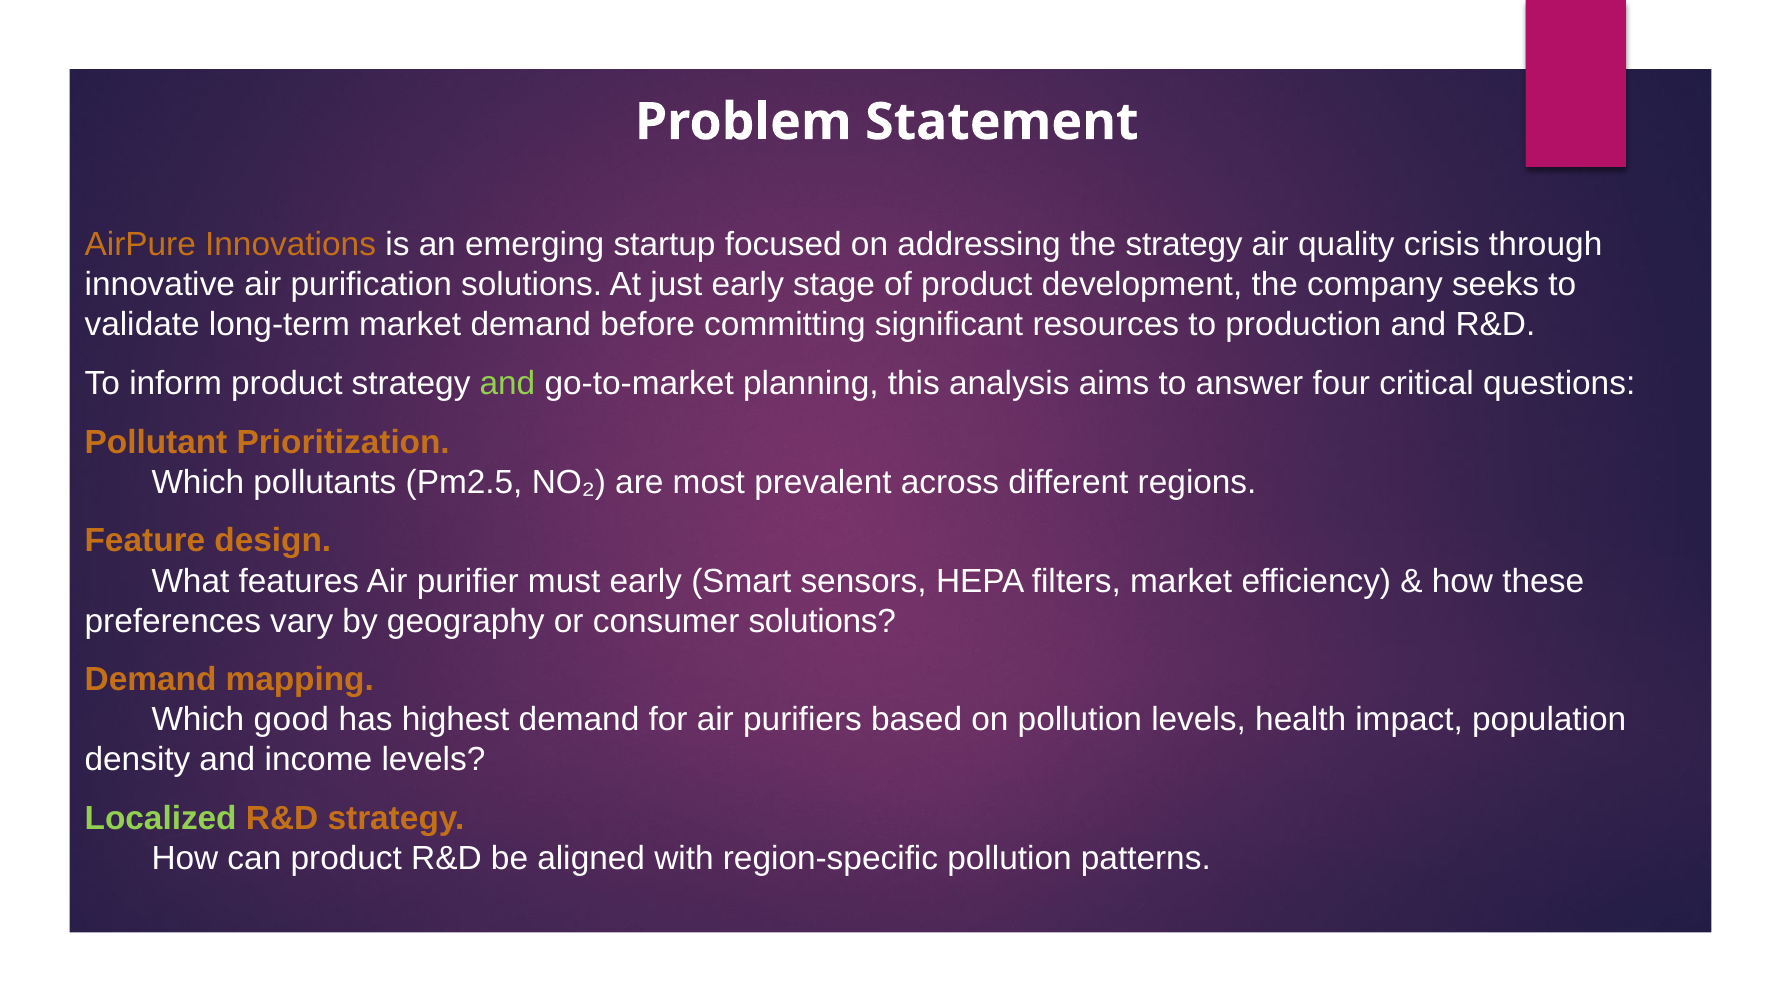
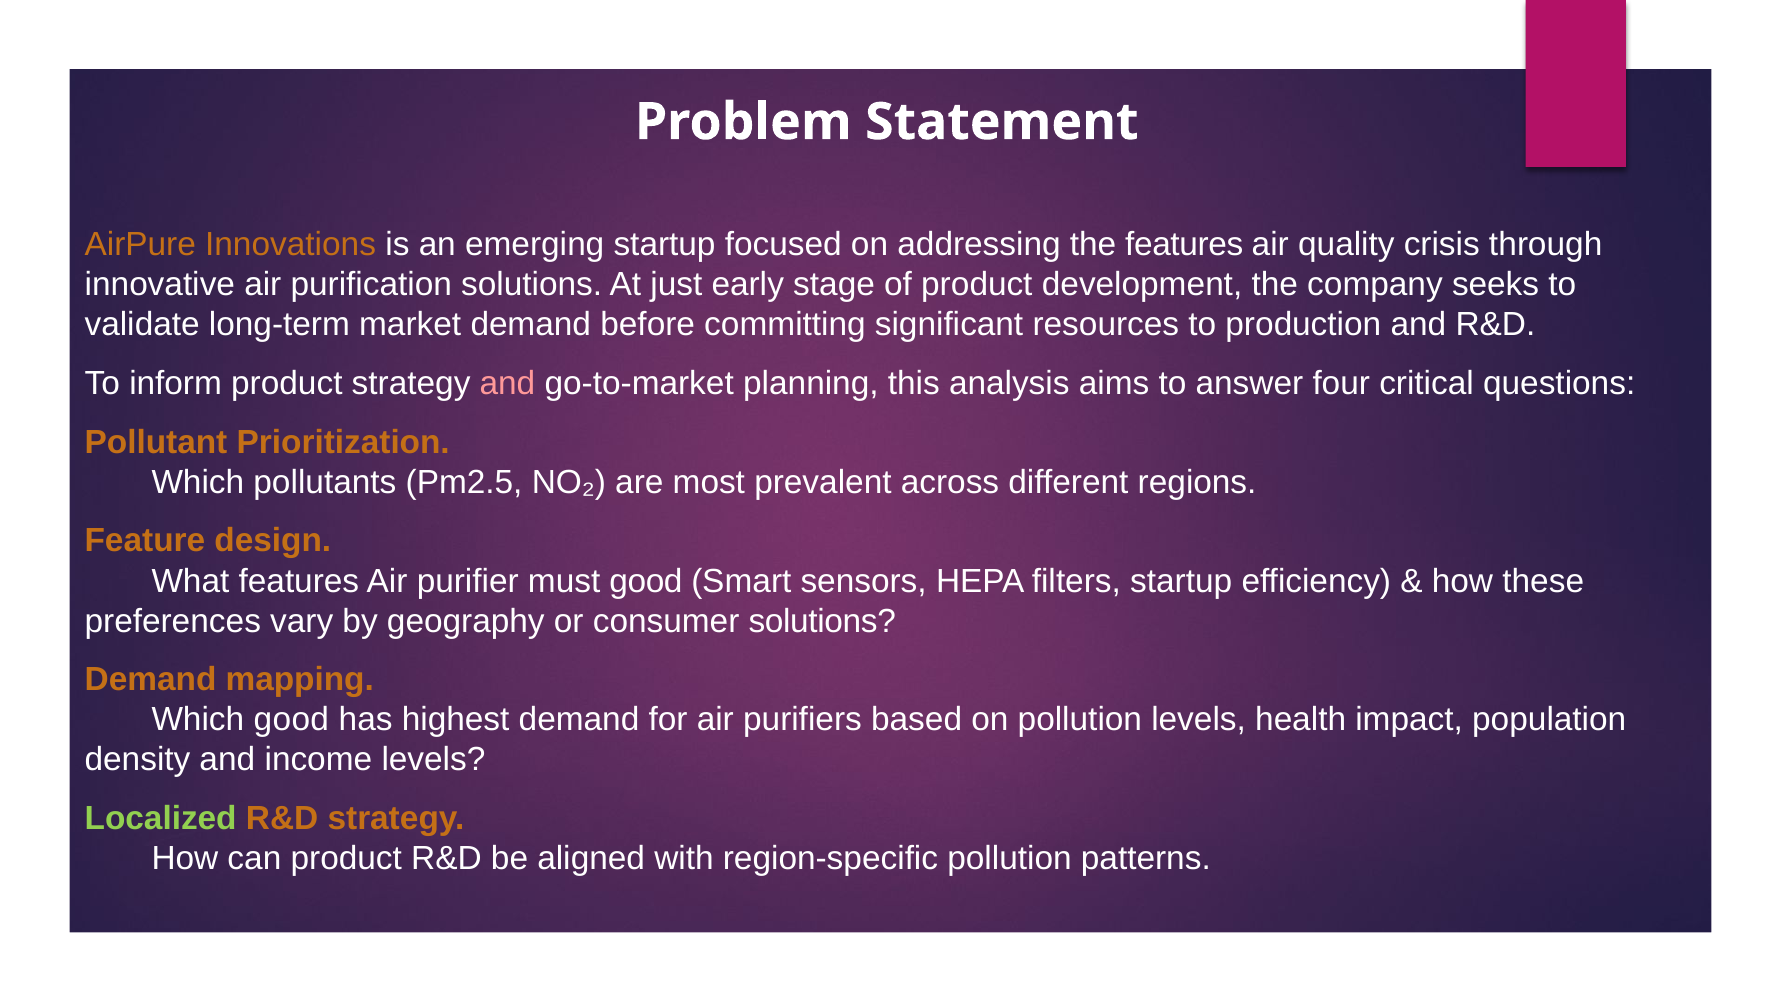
the strategy: strategy -> features (1184, 245)
and colour: light green -> pink (507, 384)
must early: early -> good (646, 581)
filters market: market -> startup (1181, 581)
